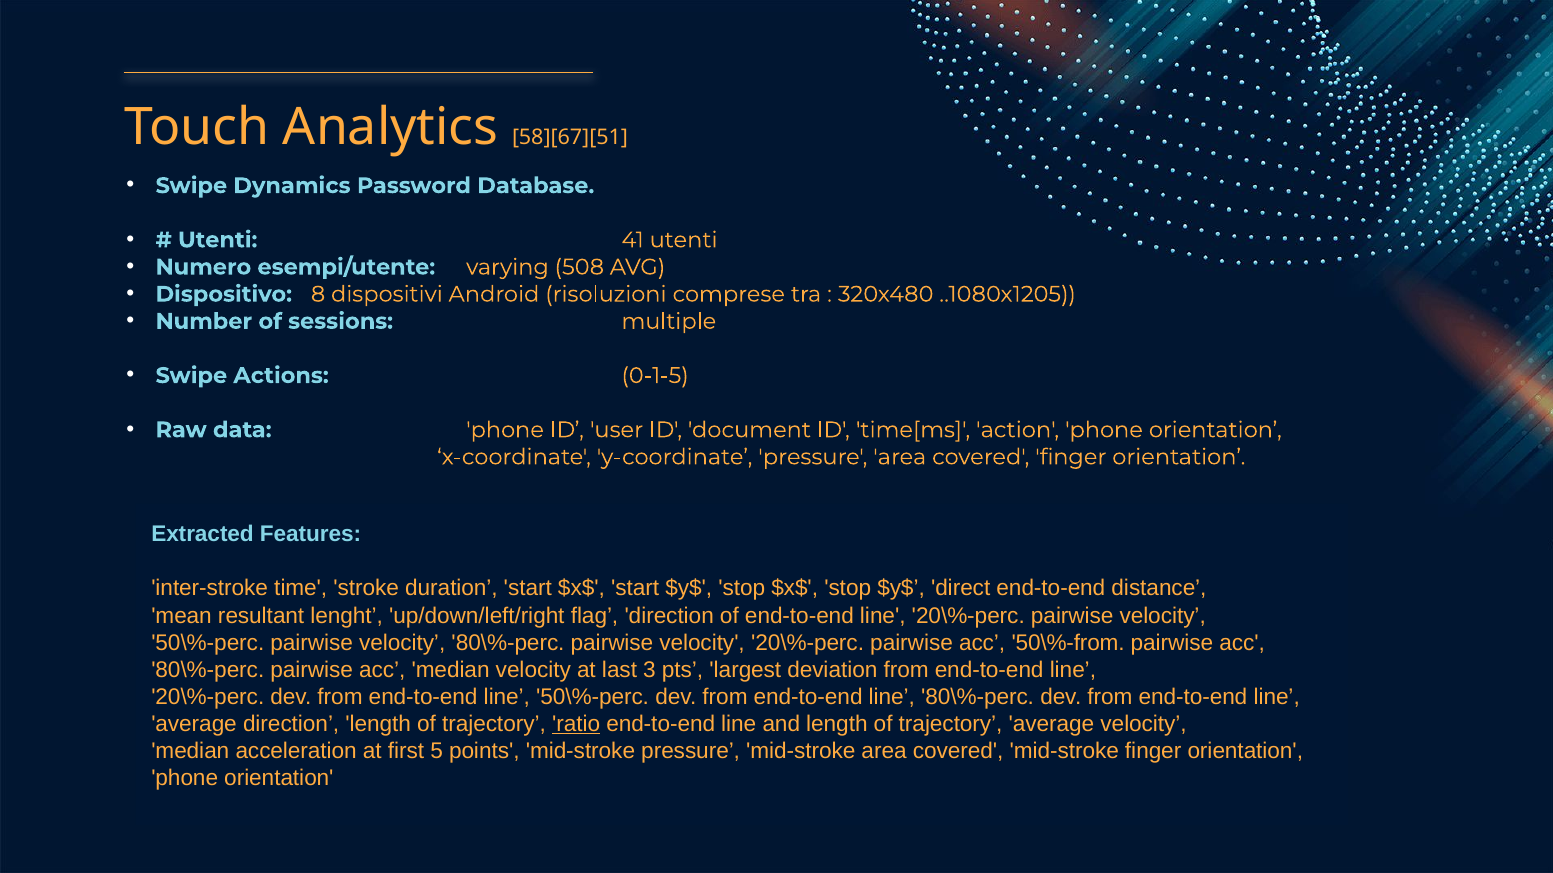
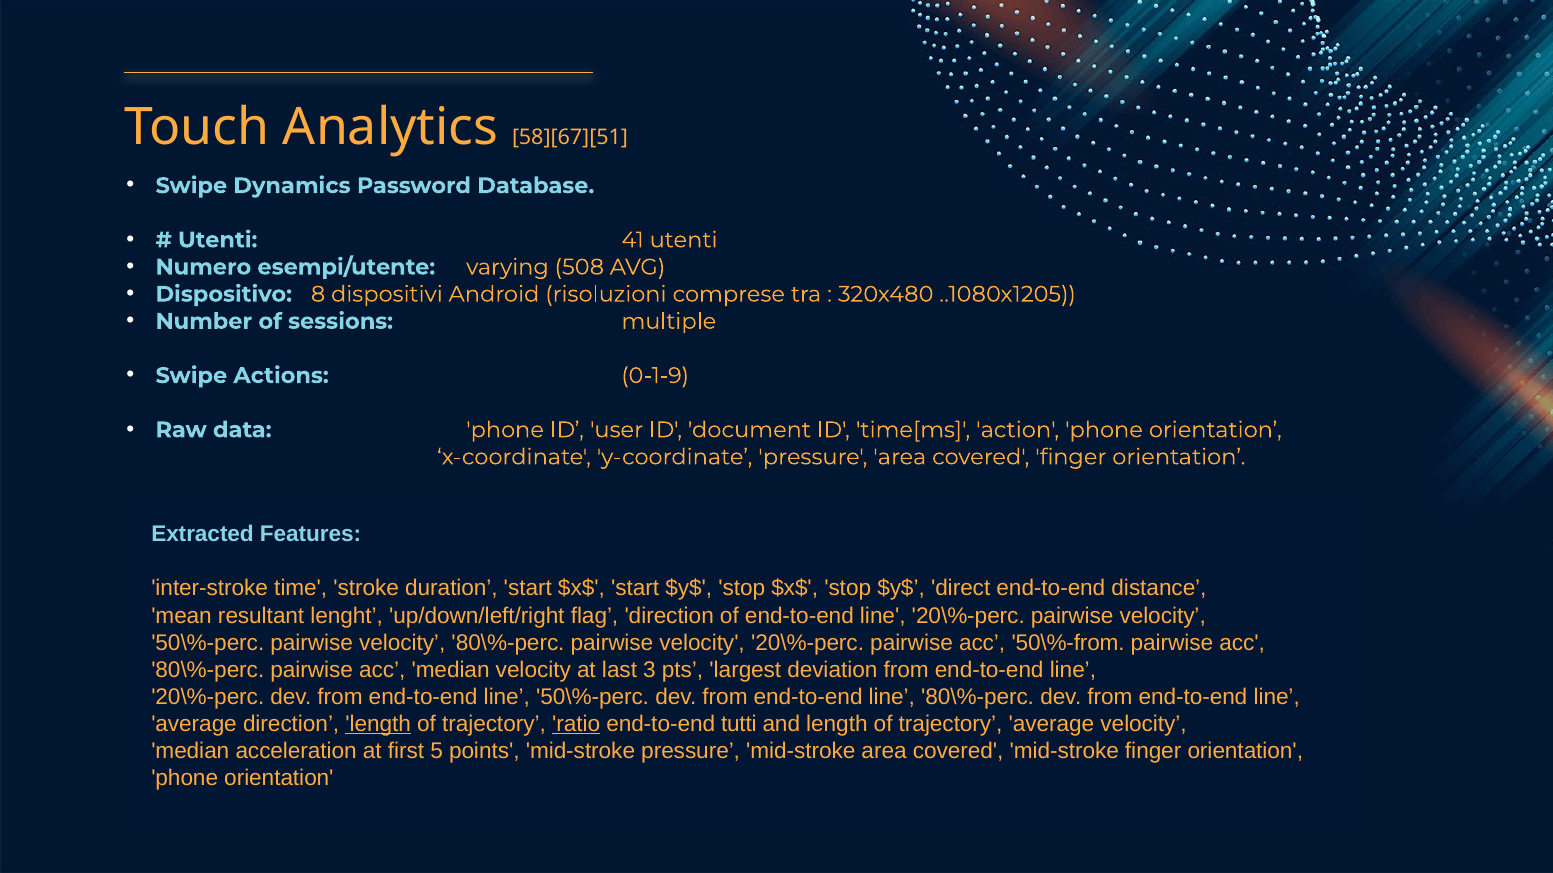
0-1-5: 0-1-5 -> 0-1-9 (655, 376)
length underline: none -> present (378, 725)
line: line -> tutti (739, 725)
